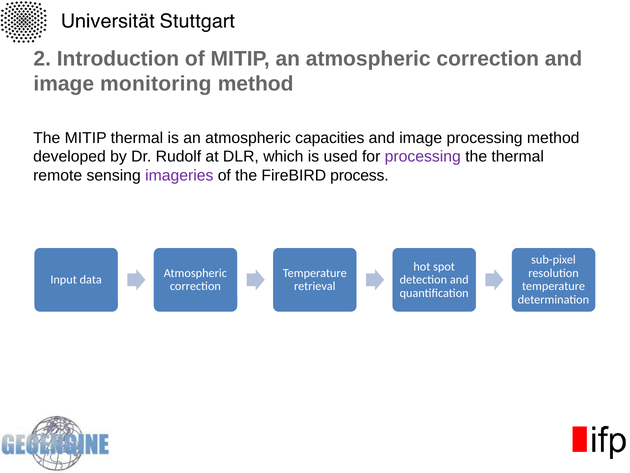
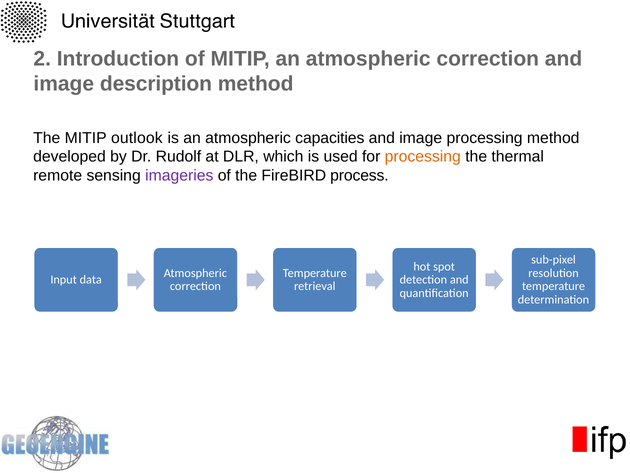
monitoring: monitoring -> description (156, 84)
MITIP thermal: thermal -> outlook (137, 138)
processing colour: purple -> orange (423, 157)
